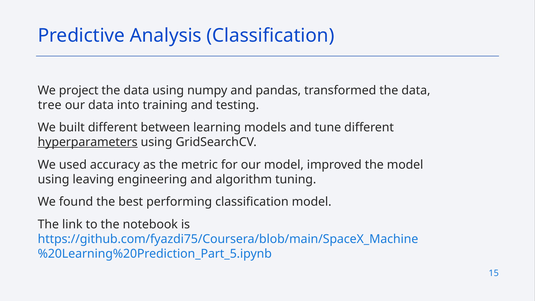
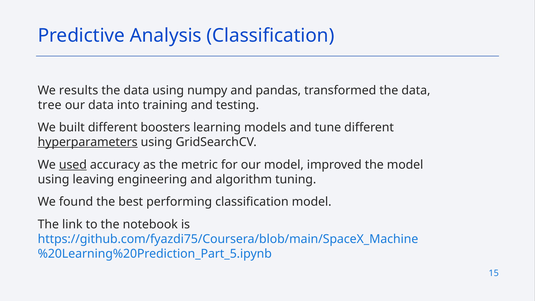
project: project -> results (79, 90)
between: between -> boosters (165, 127)
used underline: none -> present (73, 165)
